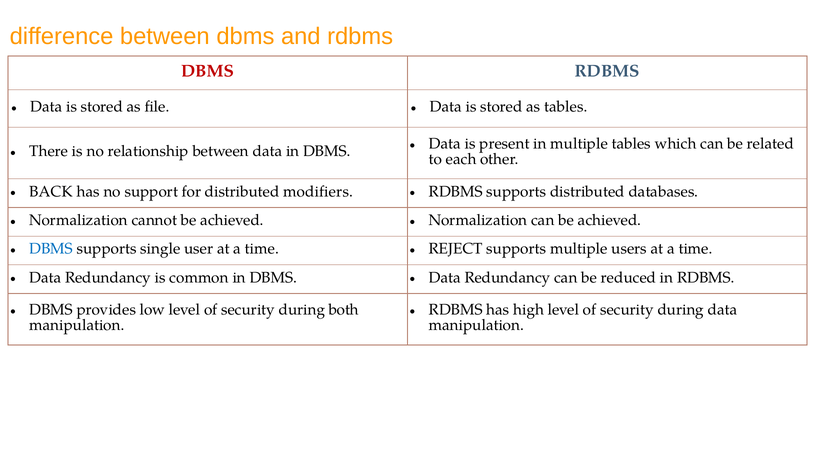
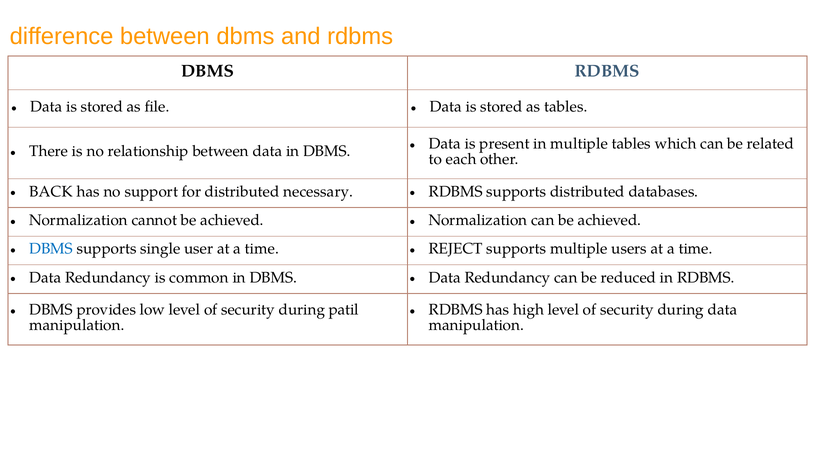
DBMS colour: red -> black (208, 71)
modifiers: modifiers -> necessary (318, 191)
both: both -> patil (344, 310)
